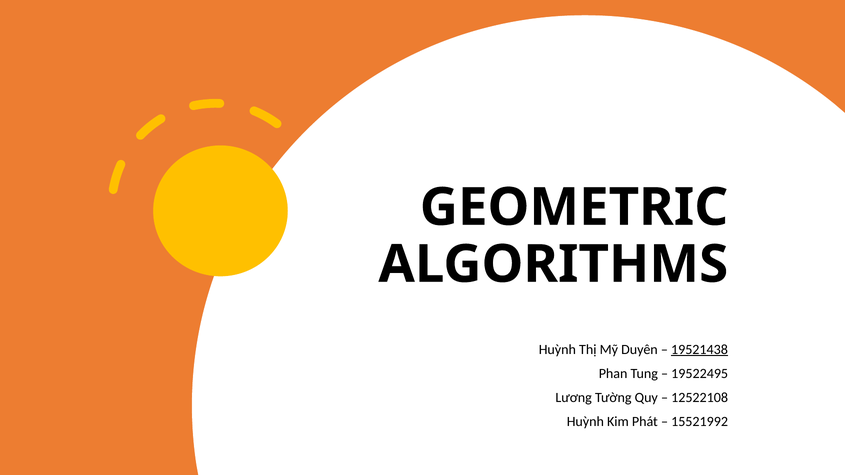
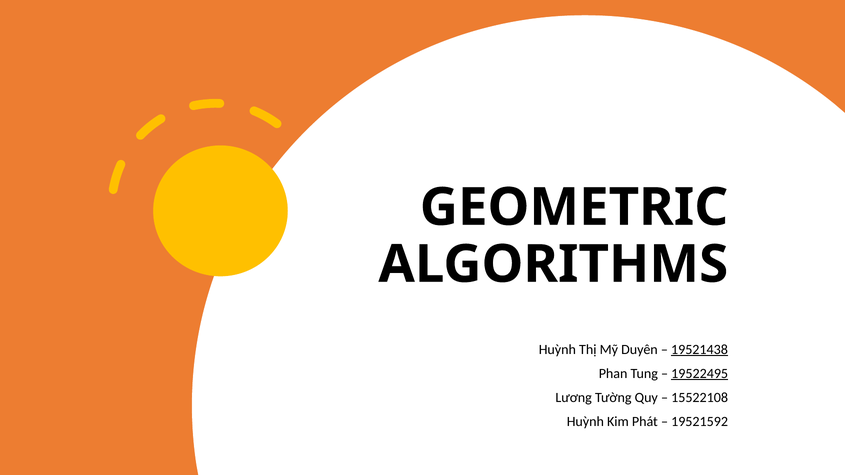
19522495 underline: none -> present (700, 374)
12522108: 12522108 -> 15522108 (700, 398)
15521992: 15521992 -> 19521592 (700, 422)
